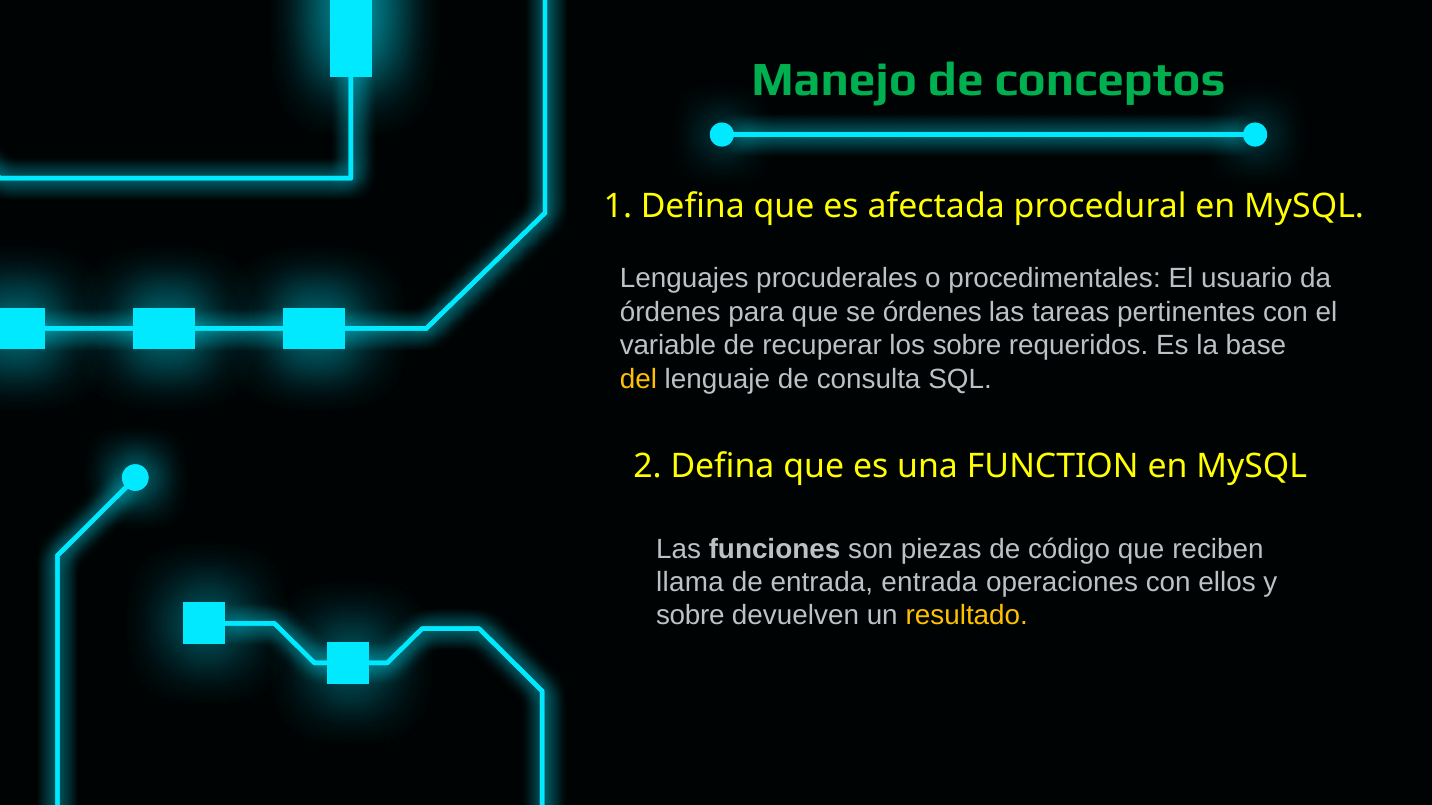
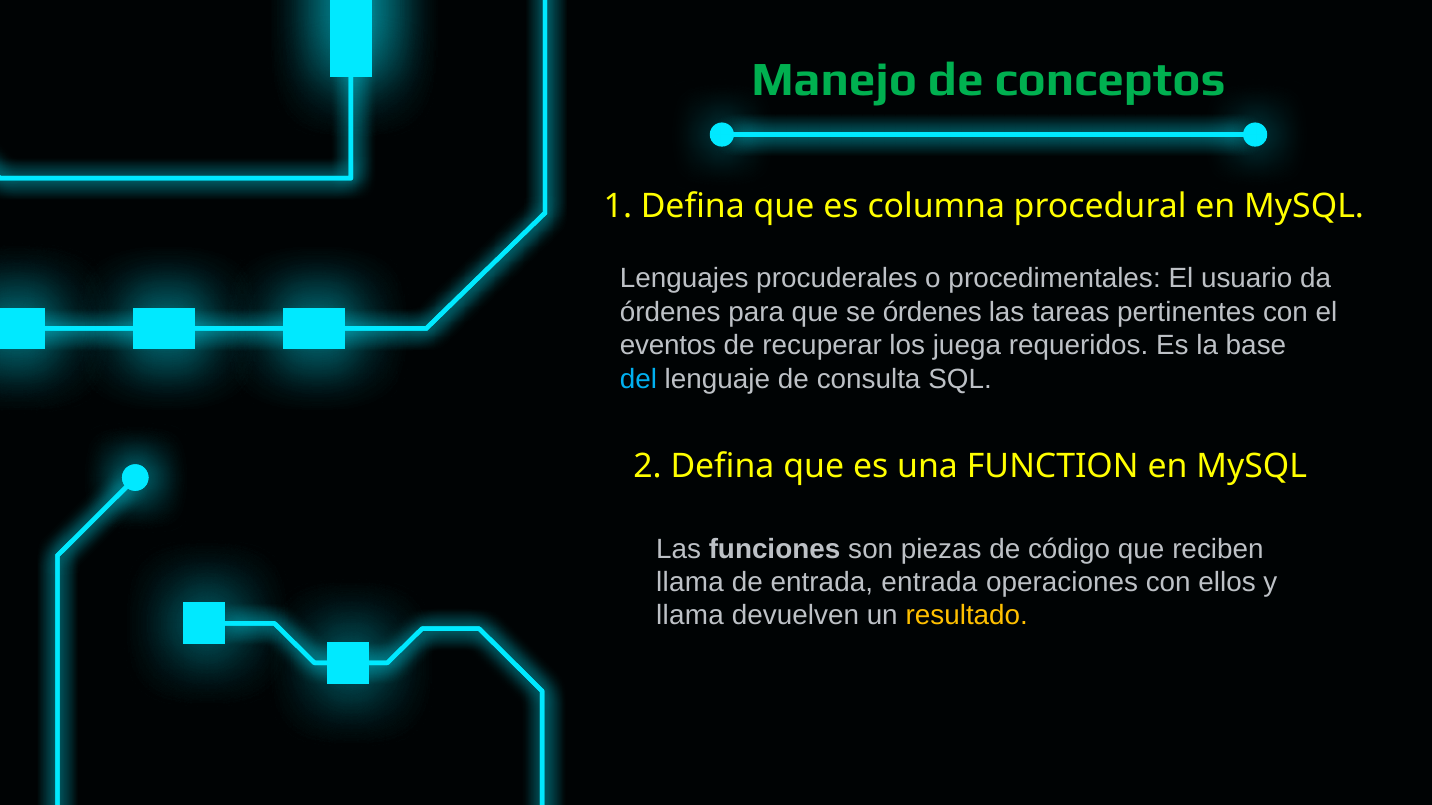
afectada: afectada -> columna (936, 207)
variable: variable -> eventos (668, 346)
los sobre: sobre -> juega (967, 346)
del colour: yellow -> light blue (639, 379)
sobre: sobre -> llama (690, 616)
